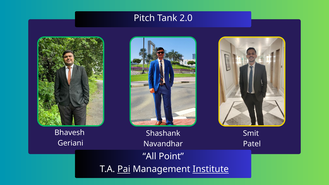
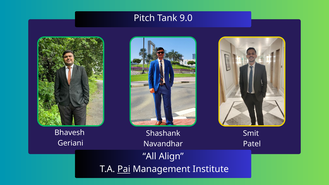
2.0: 2.0 -> 9.0 (186, 18)
Point: Point -> Align (171, 156)
Institute underline: present -> none (211, 169)
